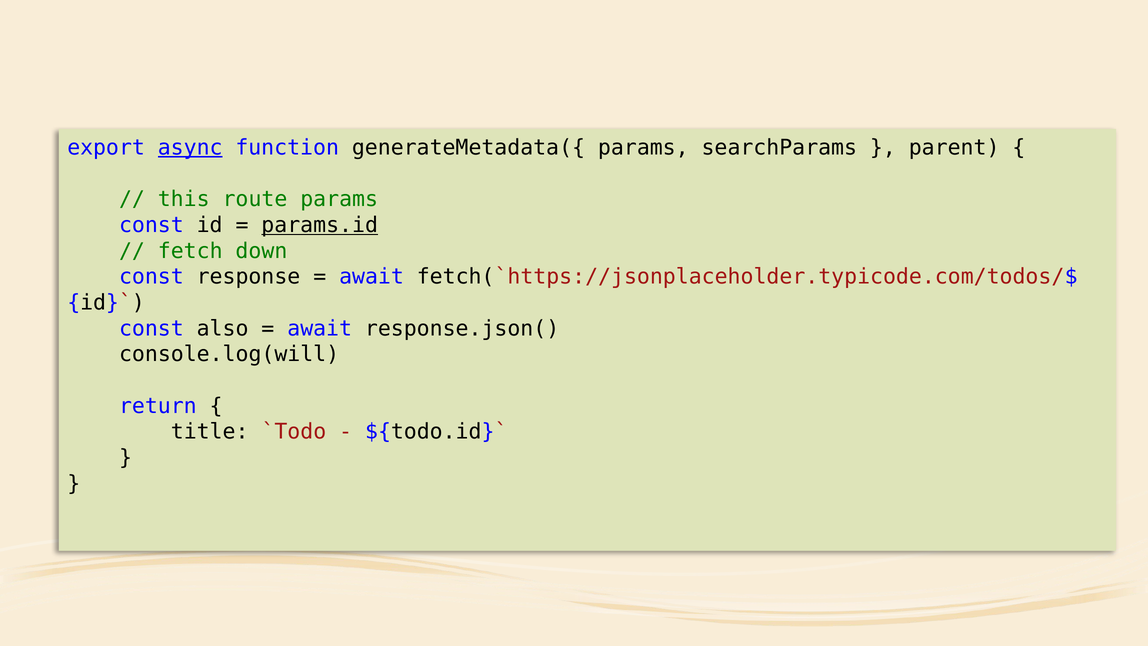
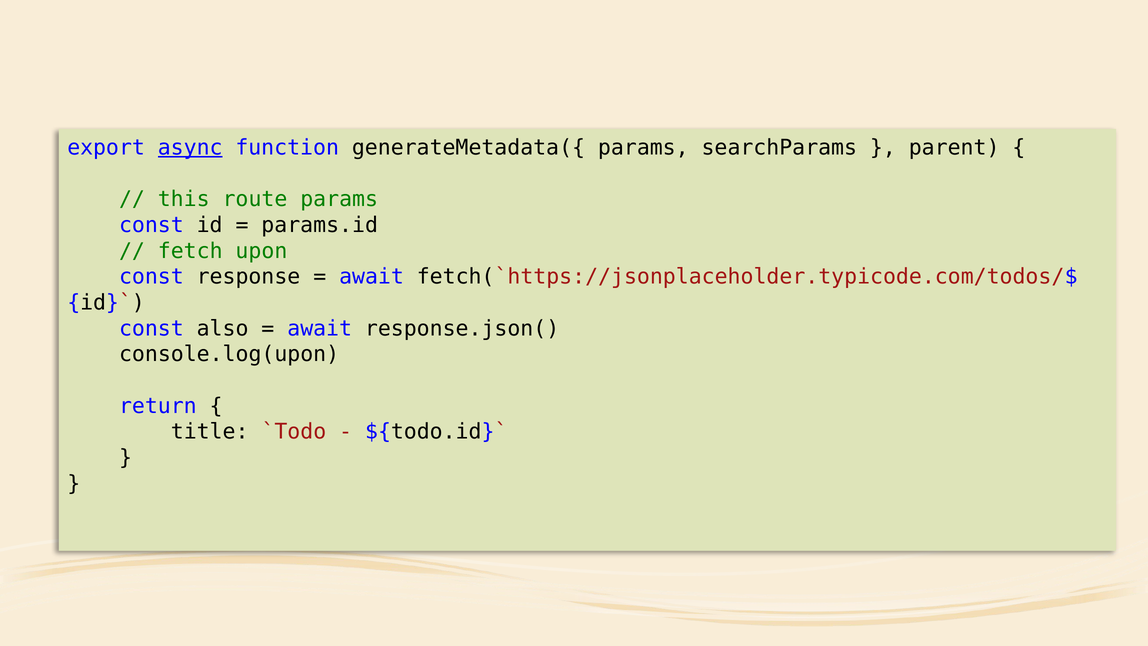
params.id underline: present -> none (320, 225)
down: down -> upon (261, 251)
console.log(will: console.log(will -> console.log(upon (229, 354)
